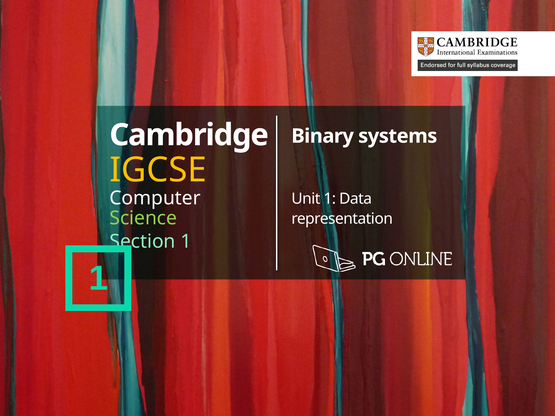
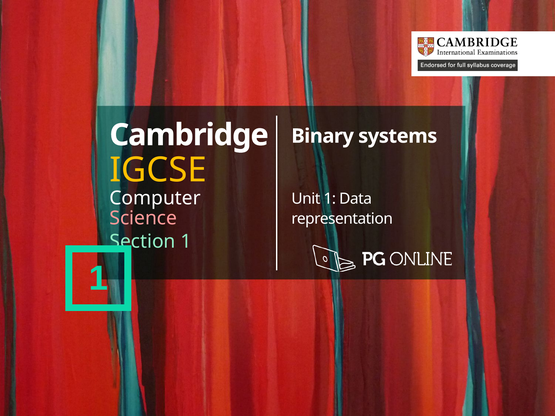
Science colour: light green -> pink (143, 218)
